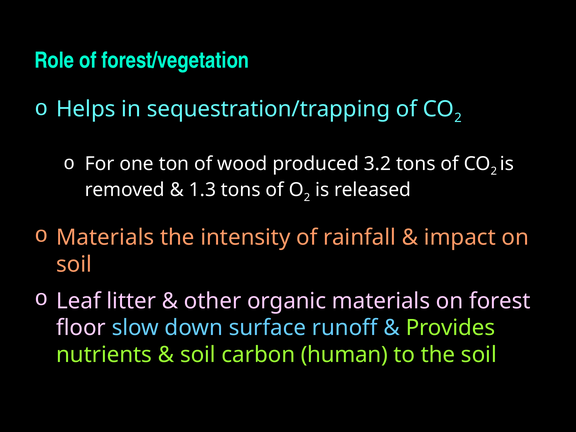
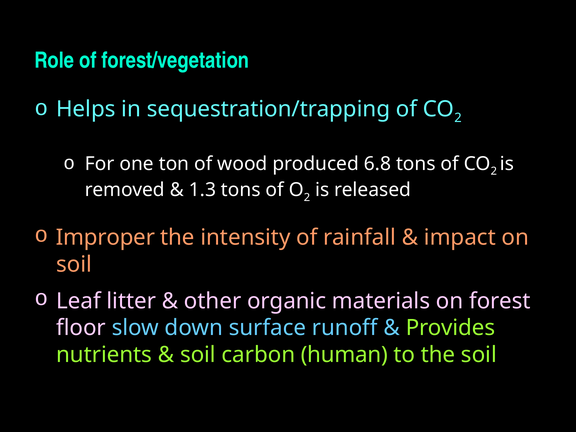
3.2: 3.2 -> 6.8 (377, 164)
Materials: Materials -> Improper (105, 238)
